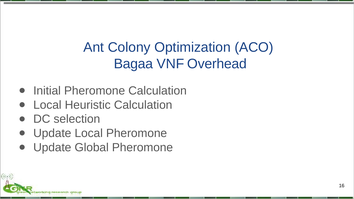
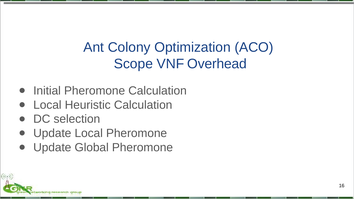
Bagaa: Bagaa -> Scope (133, 64)
